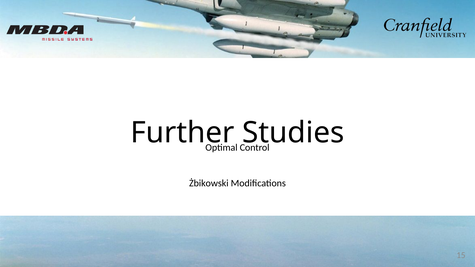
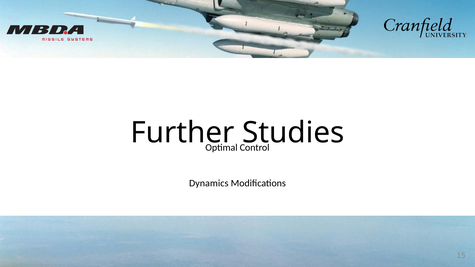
Żbikowski: Żbikowski -> Dynamics (209, 183)
